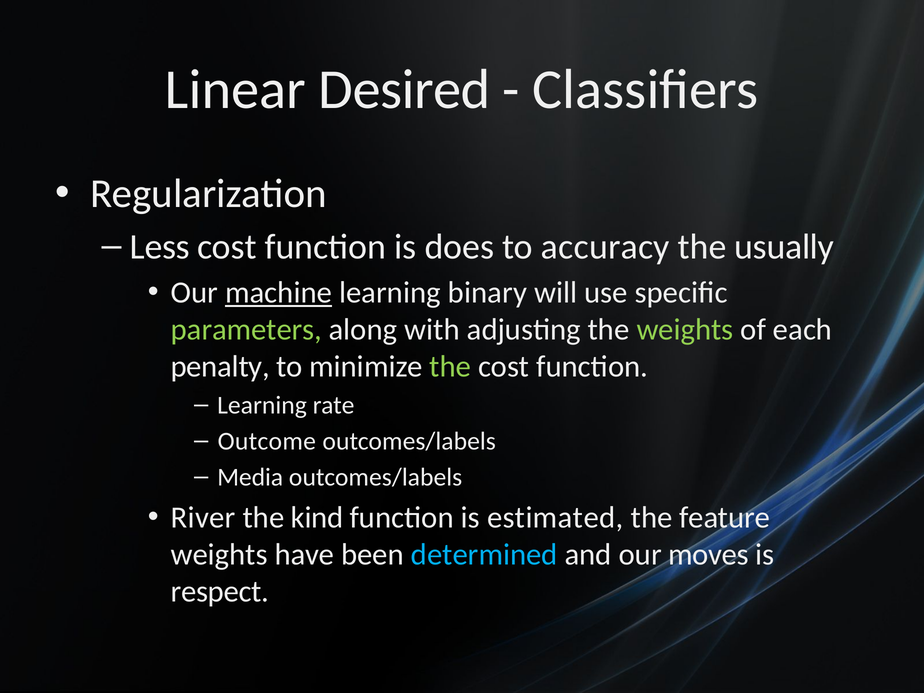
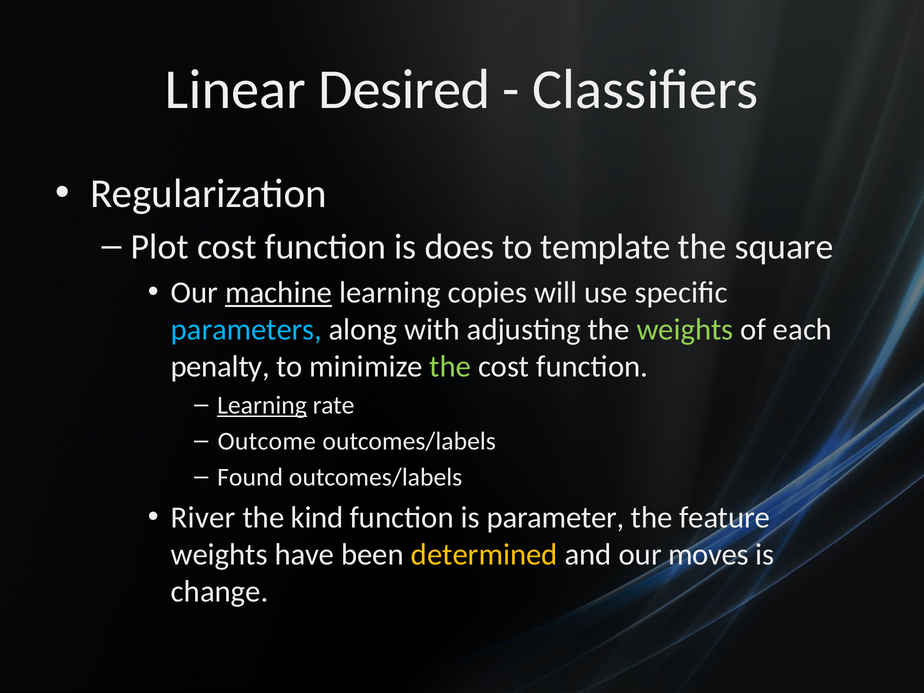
Less: Less -> Plot (160, 247)
accuracy: accuracy -> template (606, 247)
usually: usually -> square (784, 247)
binary: binary -> copies (487, 293)
parameters colour: light green -> light blue (246, 330)
Learning underline: none -> present (262, 405)
Media: Media -> Found (250, 477)
estimated: estimated -> parameter (555, 518)
determined colour: light blue -> yellow (484, 555)
respect: respect -> change (220, 592)
